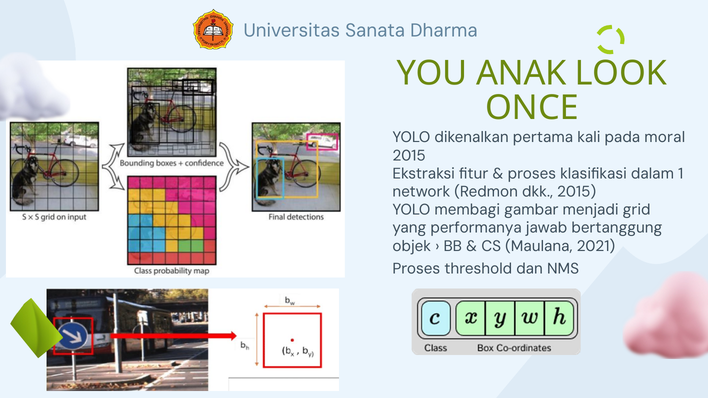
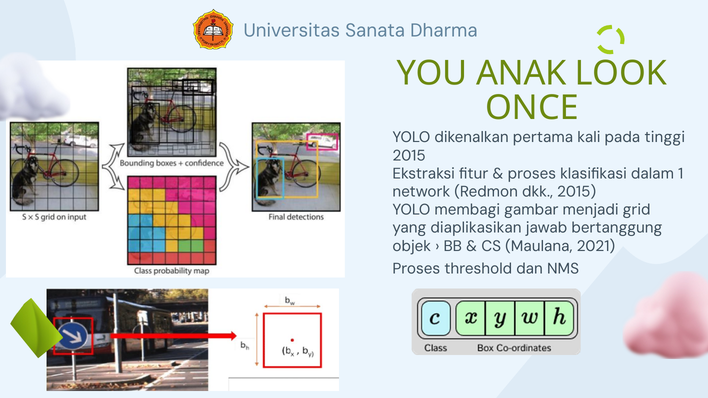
moral: moral -> tinggi (665, 138)
performanya: performanya -> diaplikasikan (476, 228)
